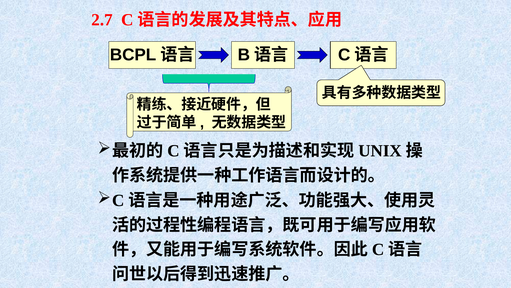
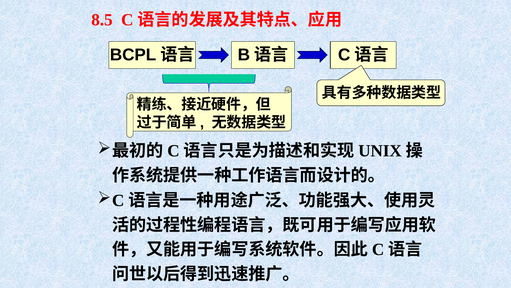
2.7: 2.7 -> 8.5 (102, 20)
